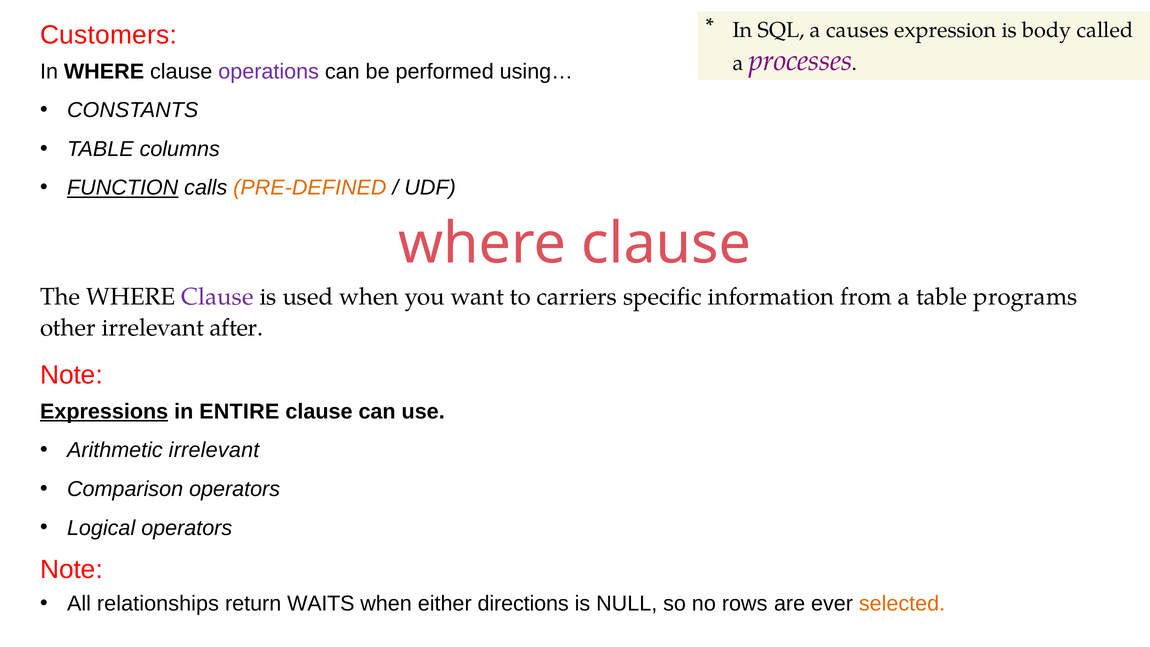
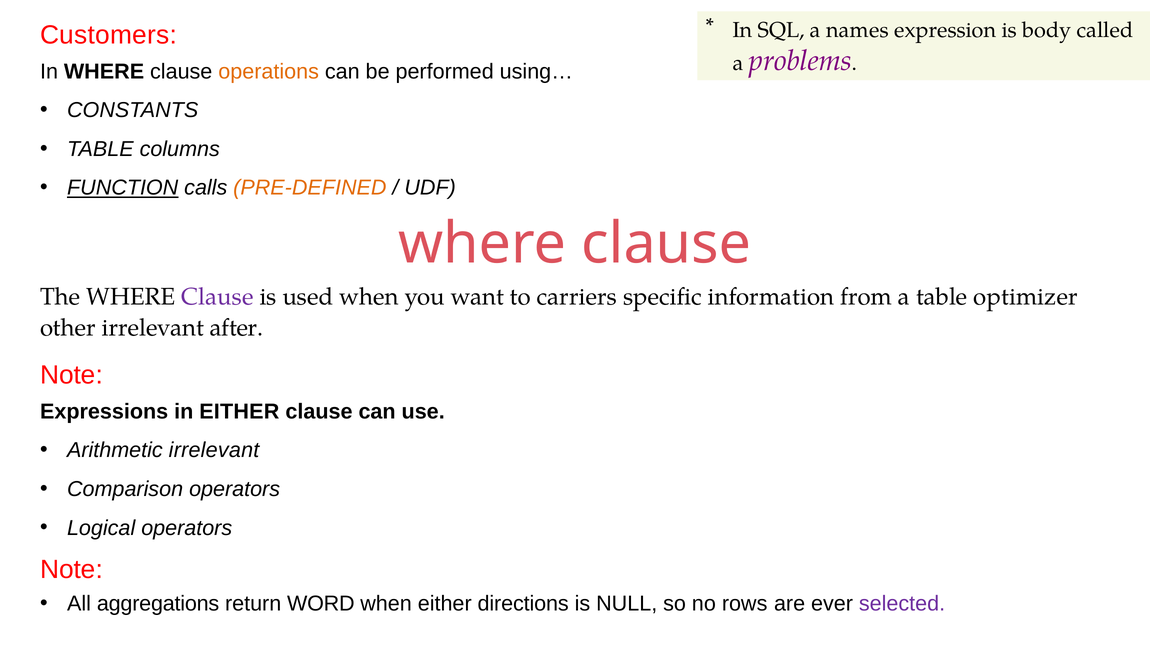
causes: causes -> names (857, 30)
processes: processes -> problems (800, 61)
operations colour: purple -> orange (269, 71)
programs: programs -> optimizer (1026, 297)
Expressions underline: present -> none (104, 411)
in ENTIRE: ENTIRE -> EITHER (239, 411)
relationships: relationships -> aggregations (158, 604)
WAITS: WAITS -> WORD (321, 604)
selected colour: orange -> purple (902, 604)
